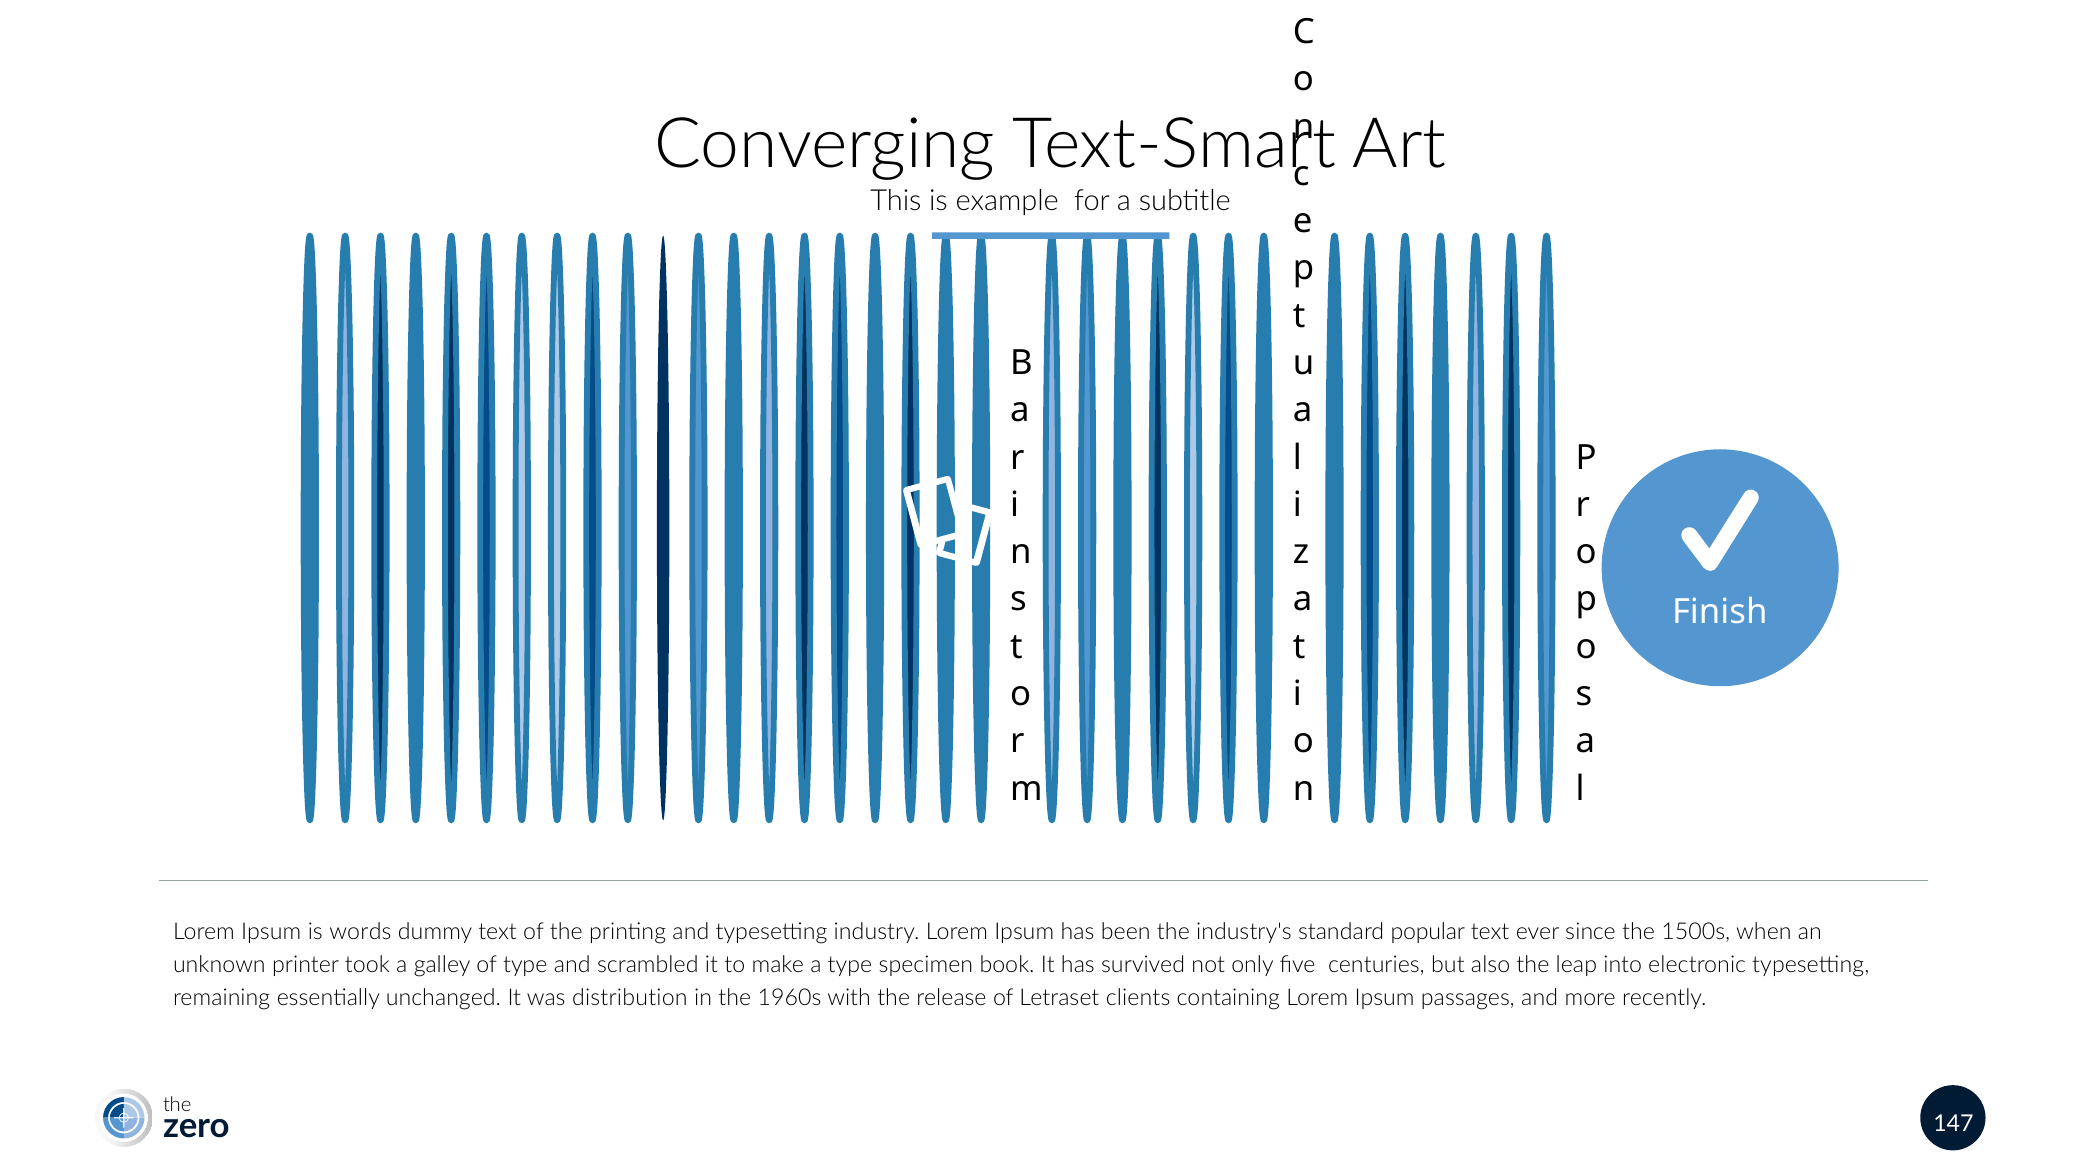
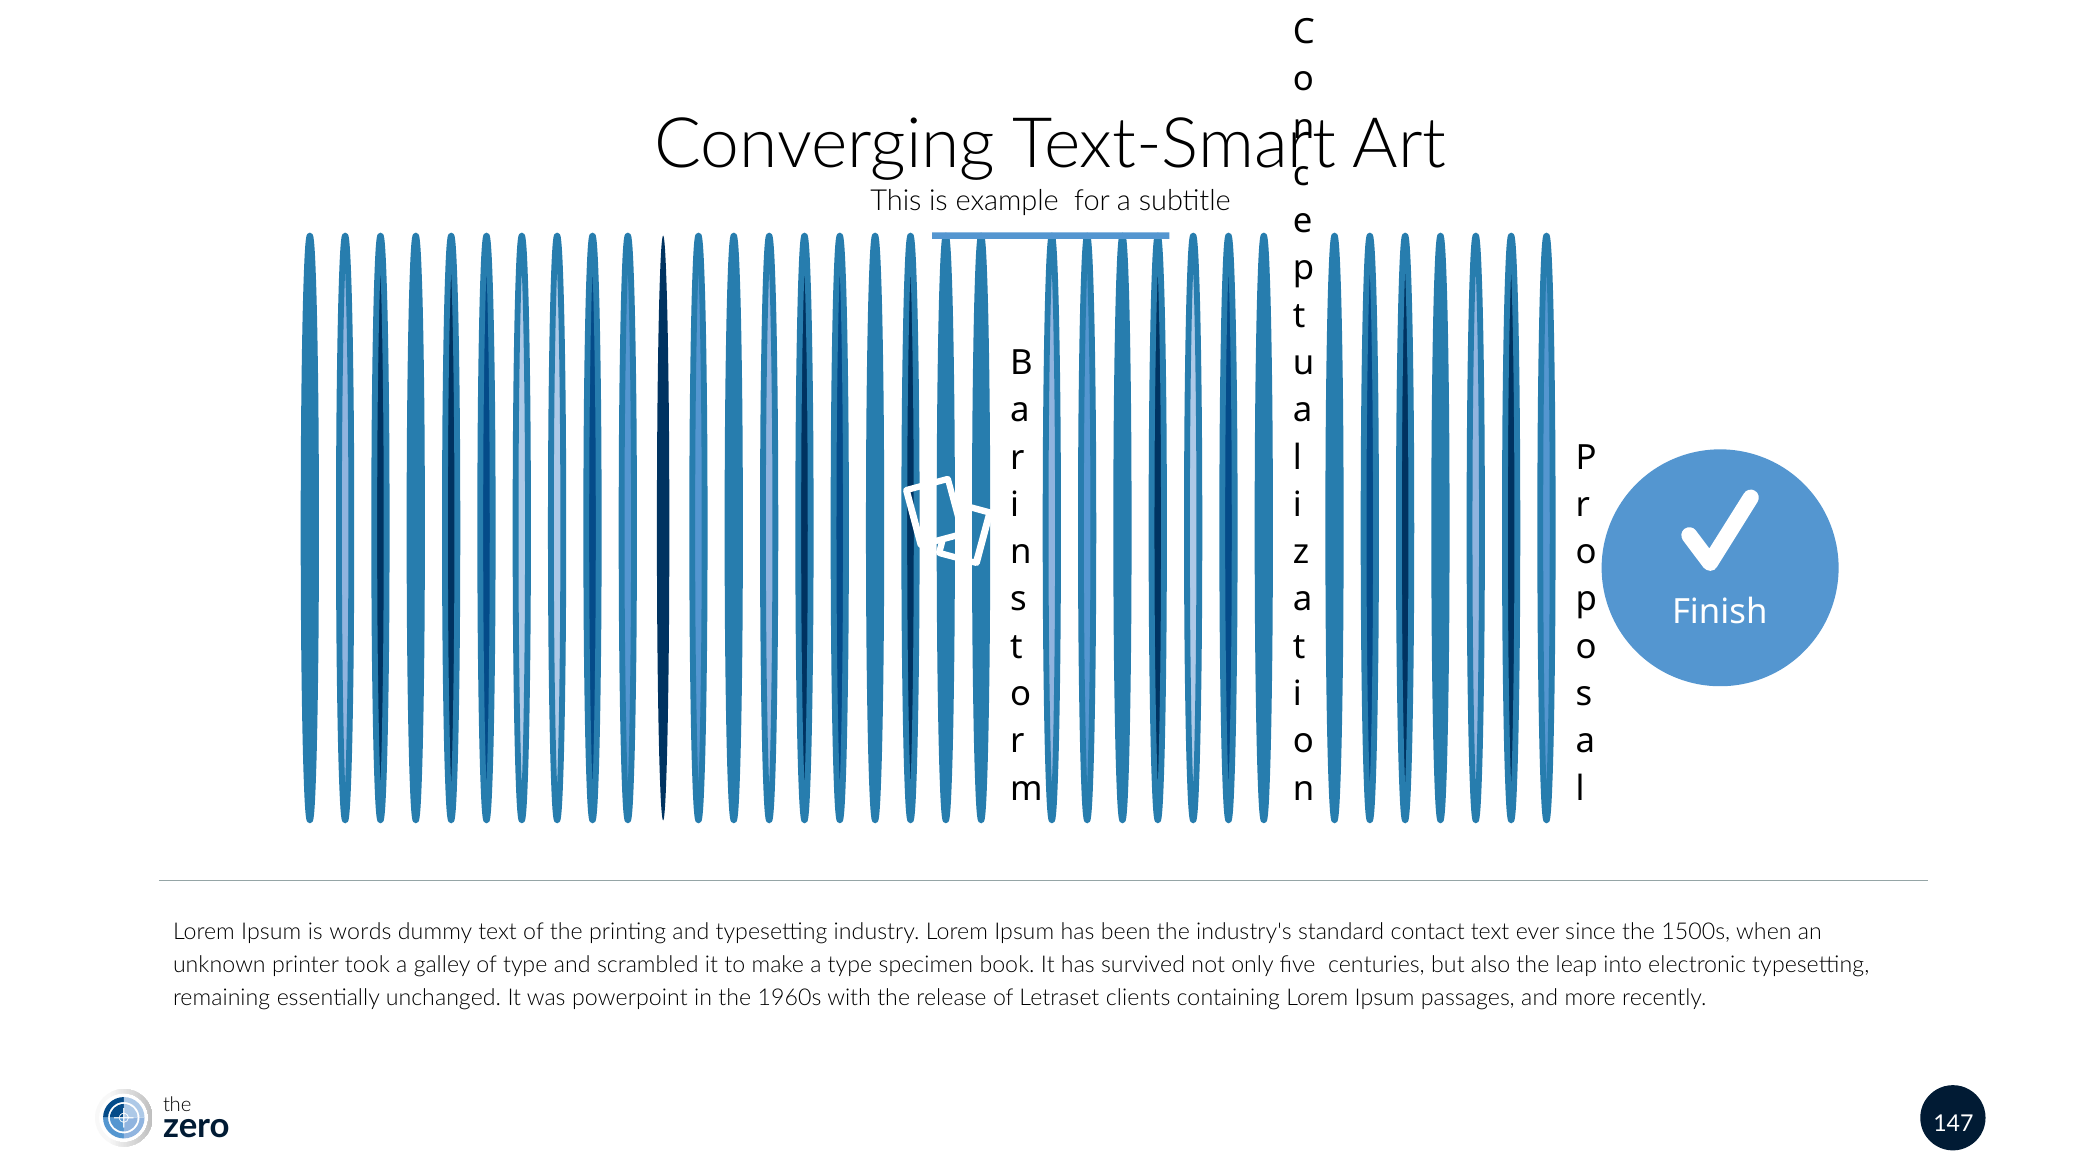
popular: popular -> contact (1428, 932)
distribution: distribution -> powerpoint (630, 998)
